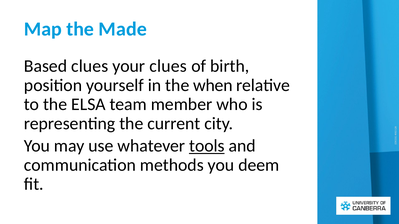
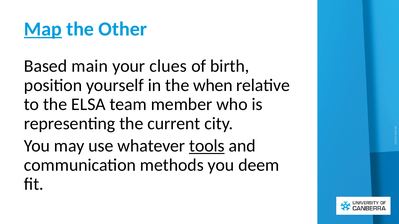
Map underline: none -> present (43, 29)
Made: Made -> Other (123, 29)
Based clues: clues -> main (90, 66)
